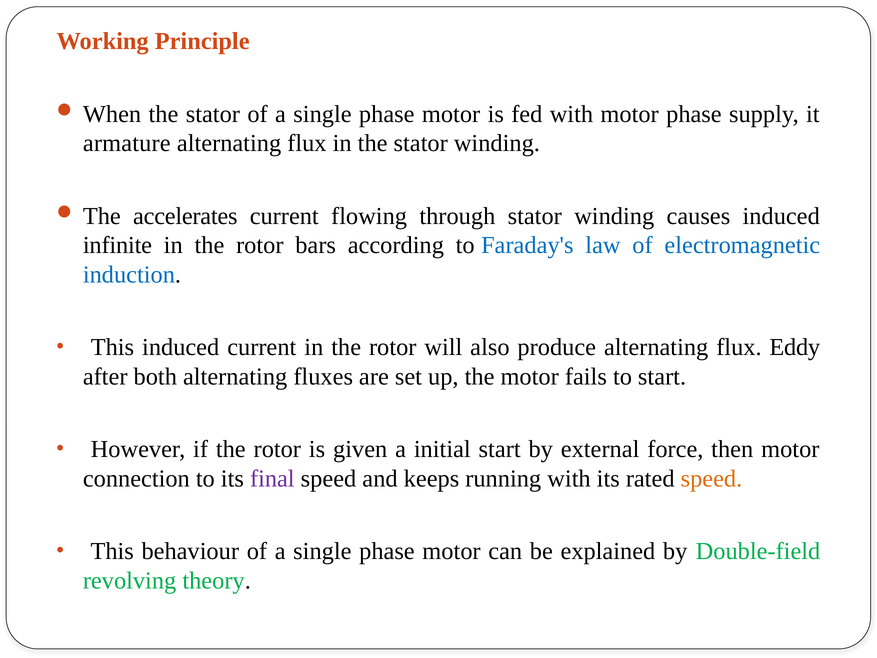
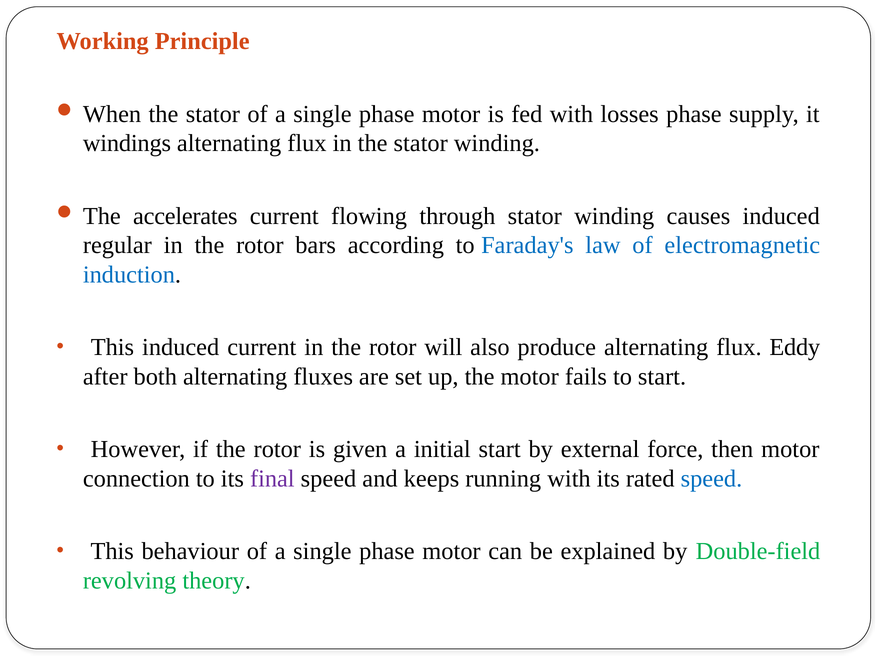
with motor: motor -> losses (630, 114)
armature: armature -> windings (127, 143)
infinite: infinite -> regular (117, 245)
speed colour: orange -> blue (711, 478)
